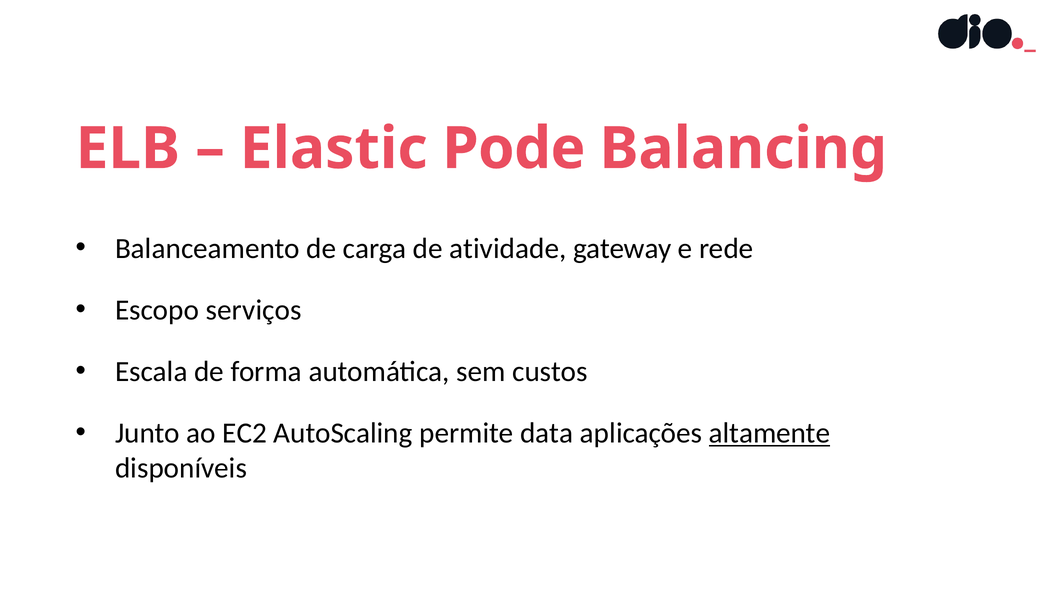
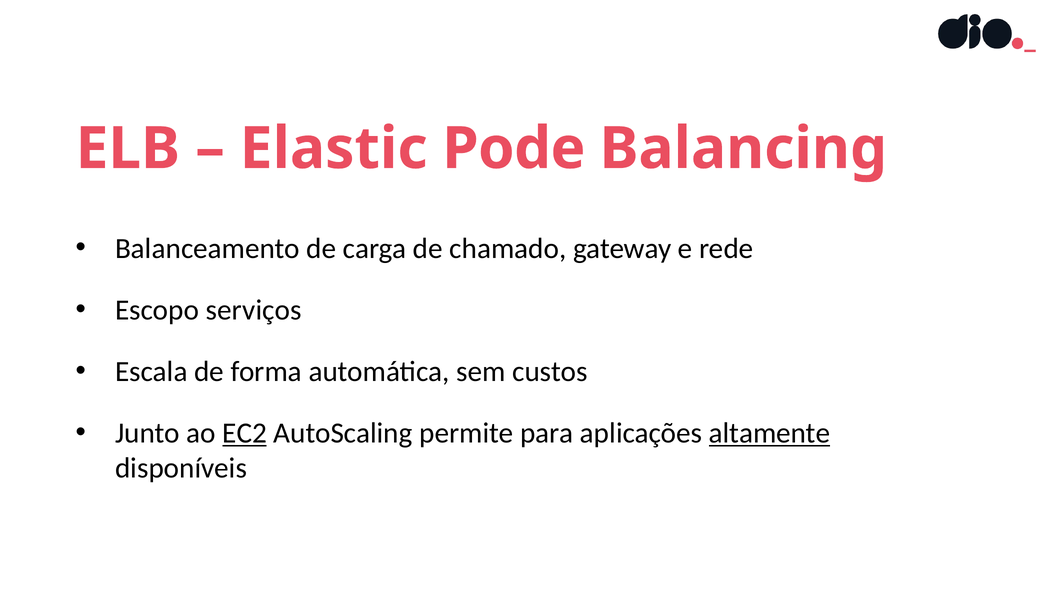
atividade: atividade -> chamado (508, 248)
EC2 underline: none -> present (245, 433)
data: data -> para (547, 433)
